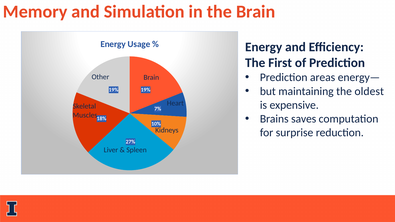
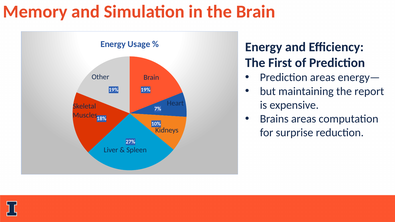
oldest: oldest -> report (369, 91)
Brains saves: saves -> areas (304, 119)
